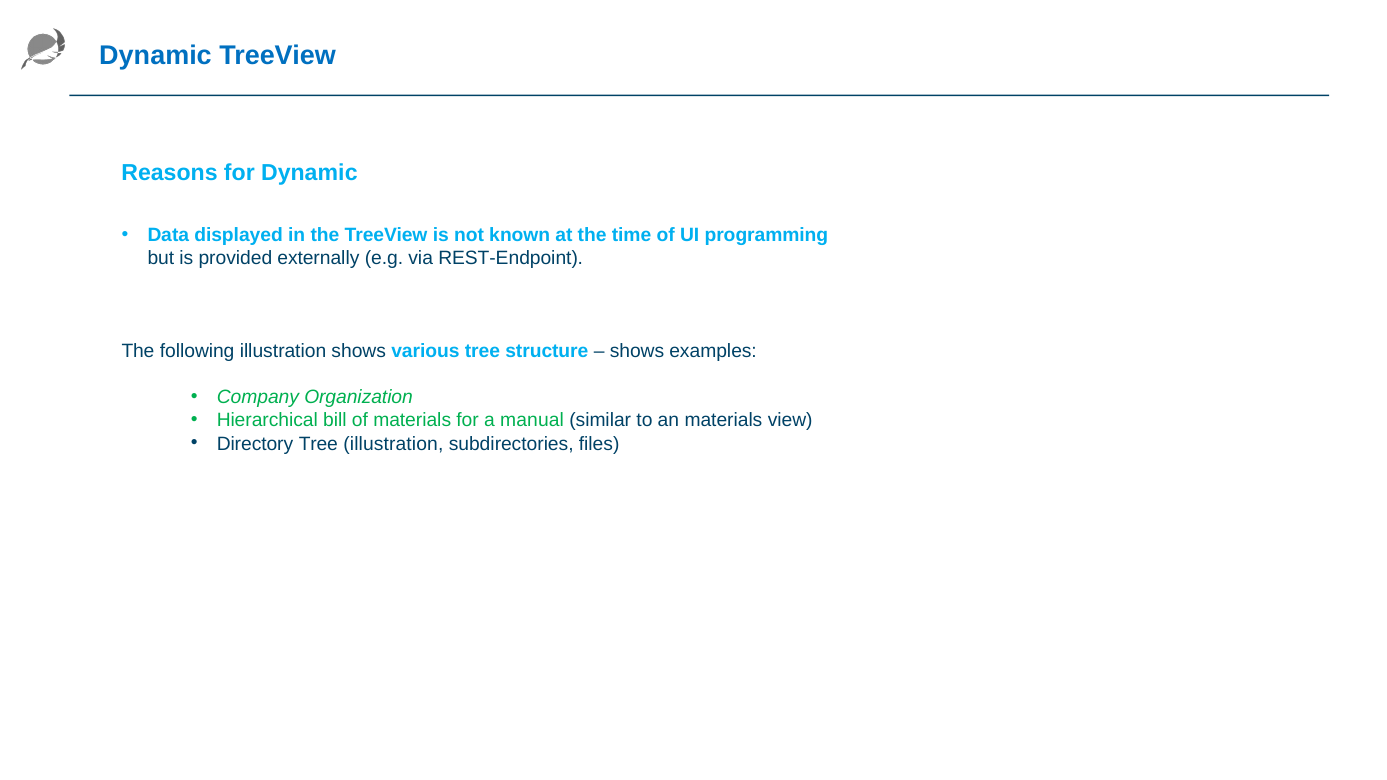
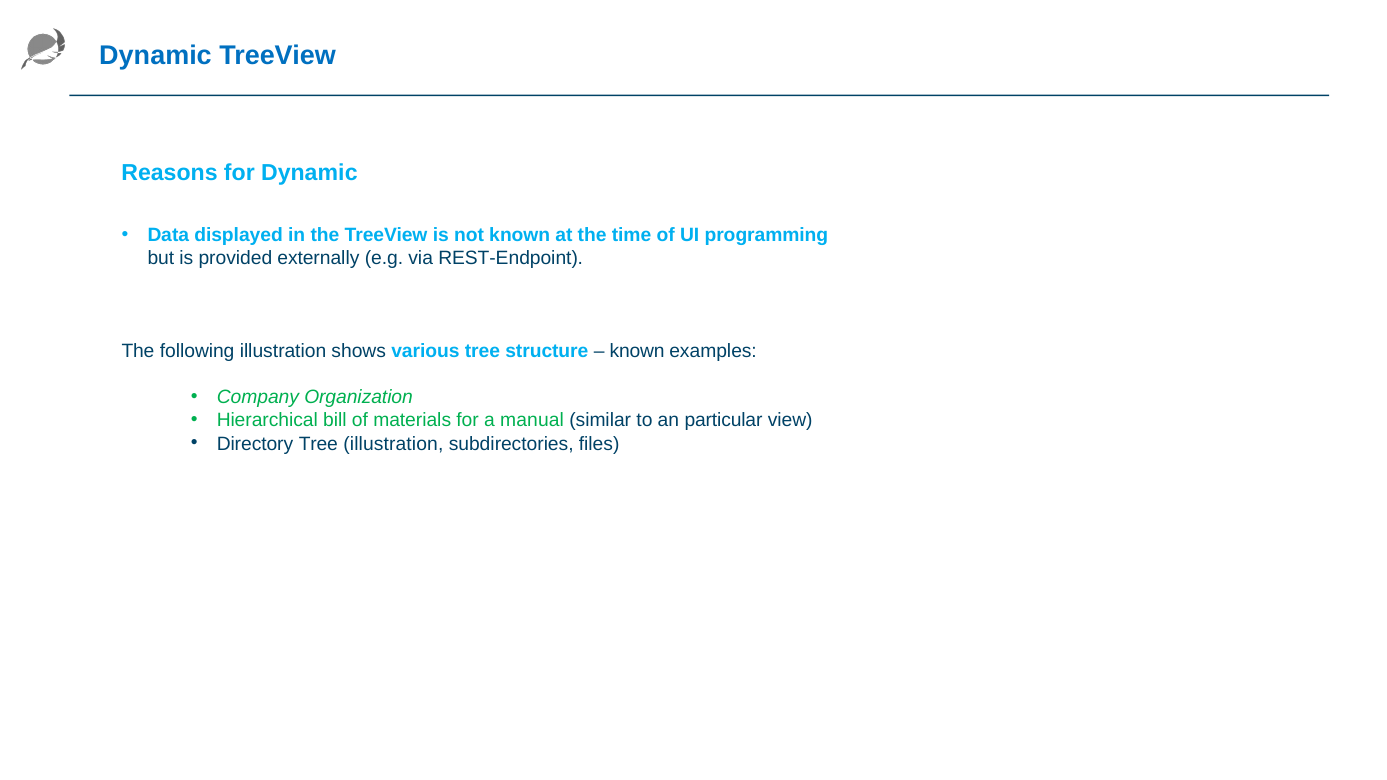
shows: shows -> known (637, 351)
an materials: materials -> particular (724, 421)
